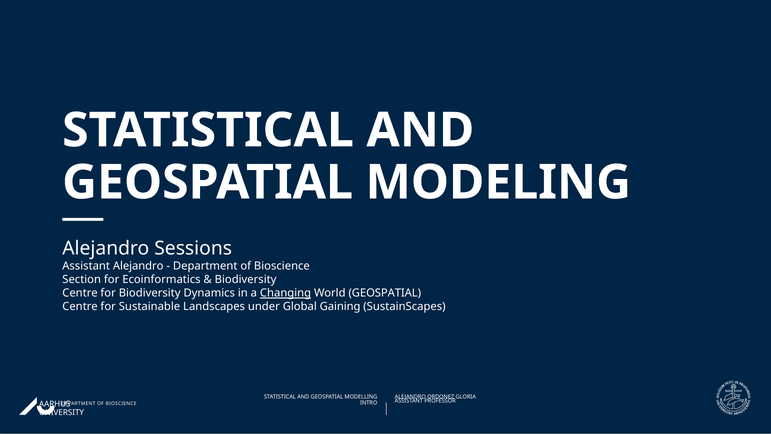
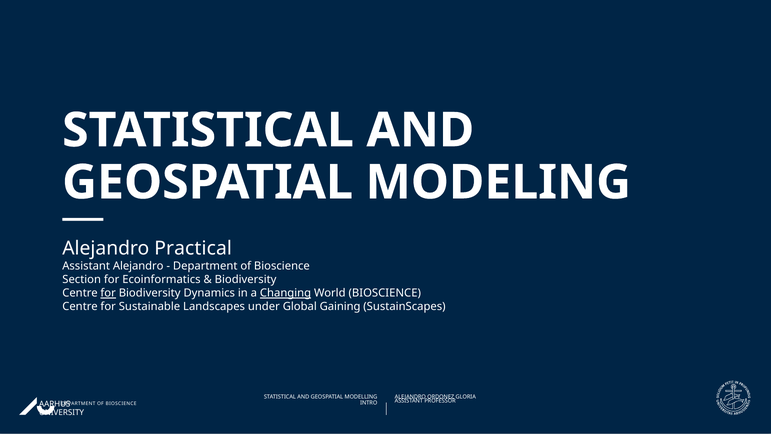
Sessions: Sessions -> Practical (193, 248)
for underline: none -> present (108, 293)
World GEOSPATIAL: GEOSPATIAL -> BIOSCIENCE (385, 293)
